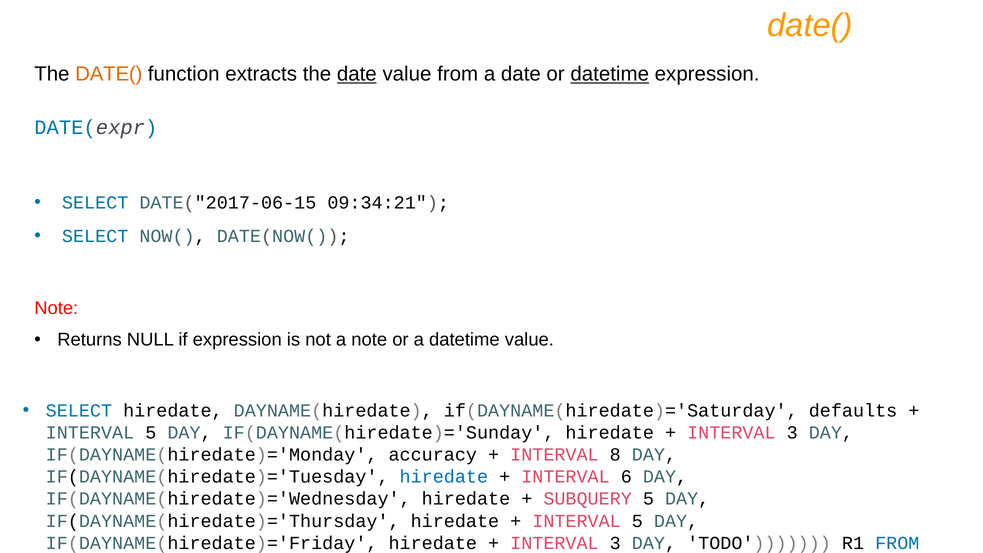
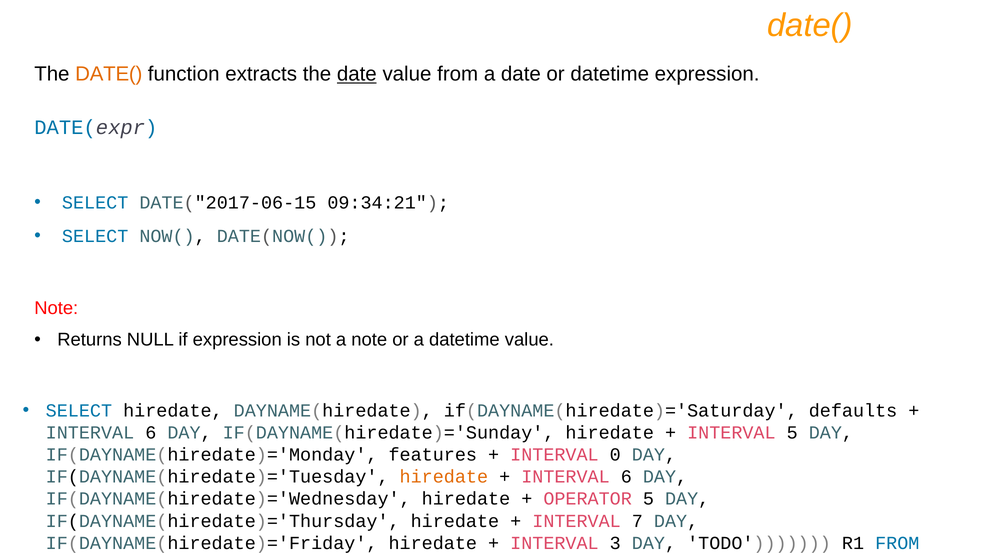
datetime underline: present -> none (610, 74)
5: 5 -> 6 (151, 432)
3: 3 -> 5 (792, 432)
accuracy: accuracy -> features (433, 455)
8: 8 -> 0 (615, 455)
hiredate colour: blue -> orange (444, 477)
SUBQUERY: SUBQUERY -> OPERATOR (588, 499)
5: 5 -> 7 (637, 521)
